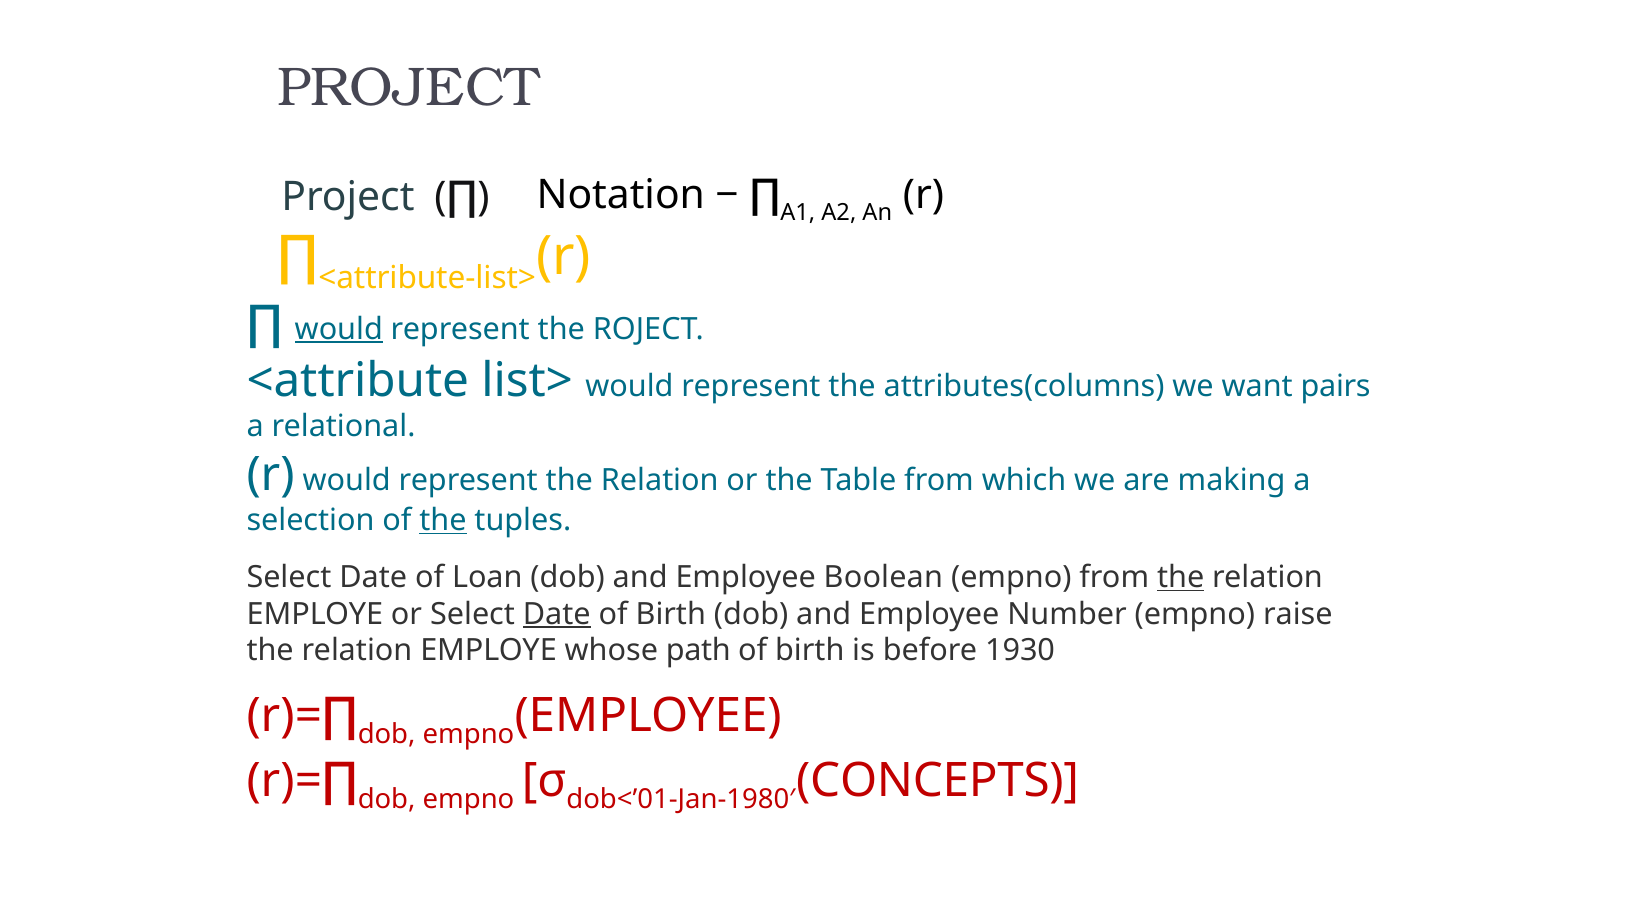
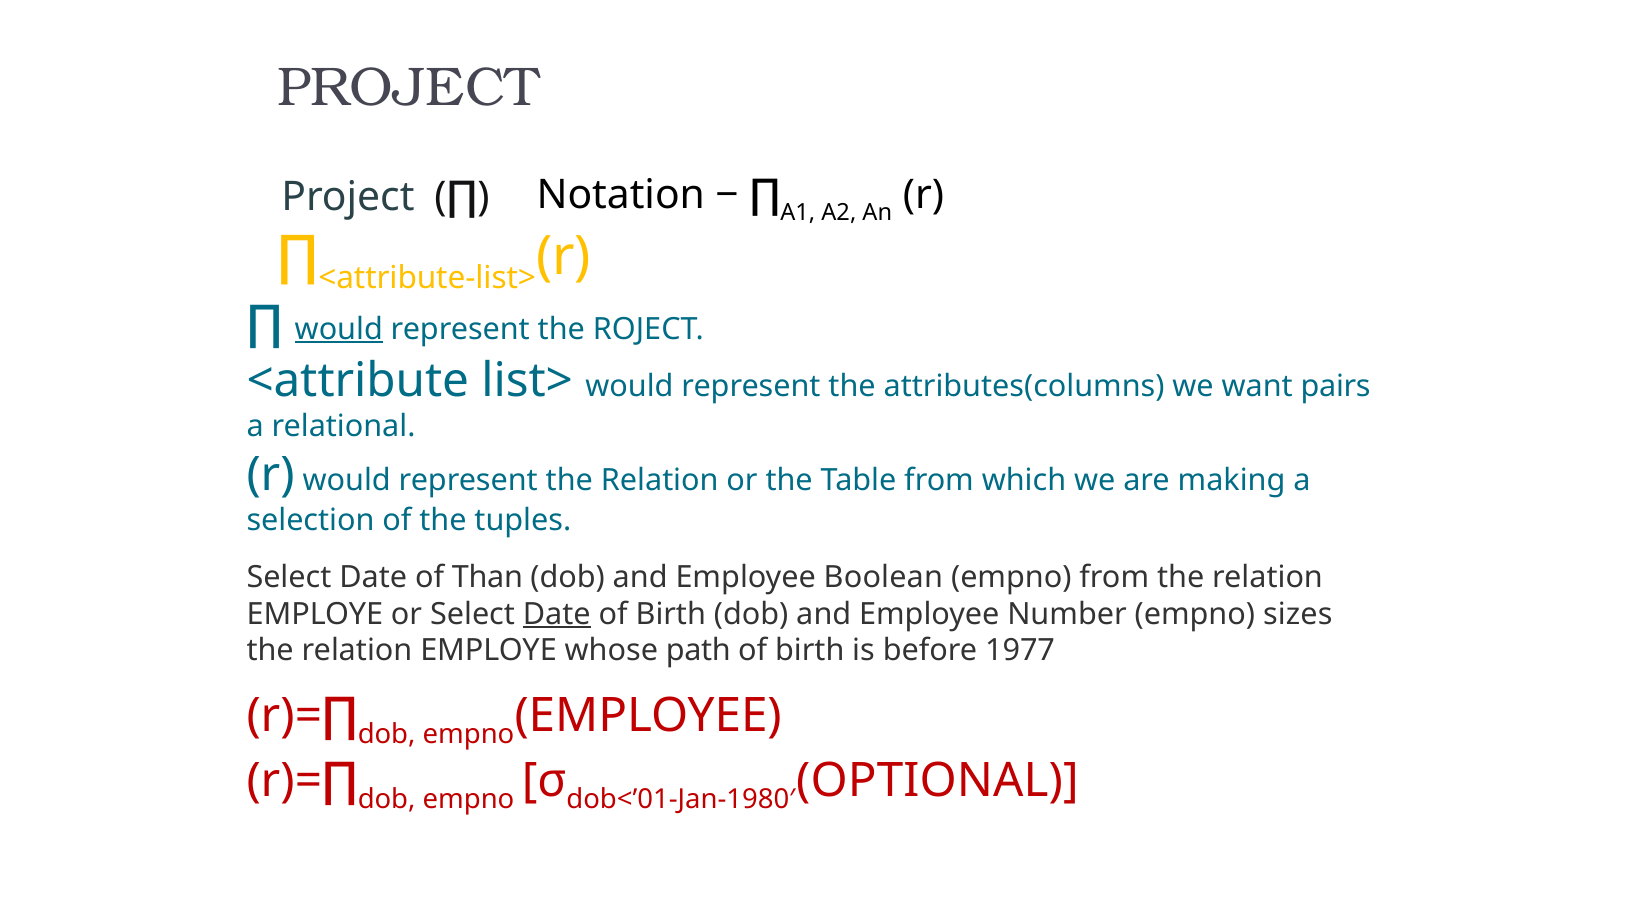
the underline: present -> none (443, 520)
Loan: Loan -> Than (487, 577)
the underline: present -> none (1181, 577)
raise: raise -> sizes (1298, 614)
1930: 1930 -> 1977 (1020, 651)
CONCEPTS: CONCEPTS -> OPTIONAL (937, 781)
